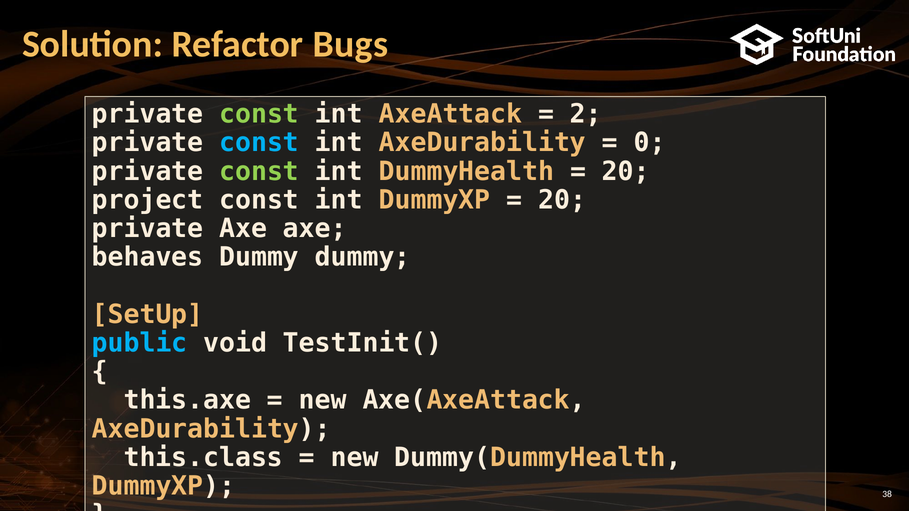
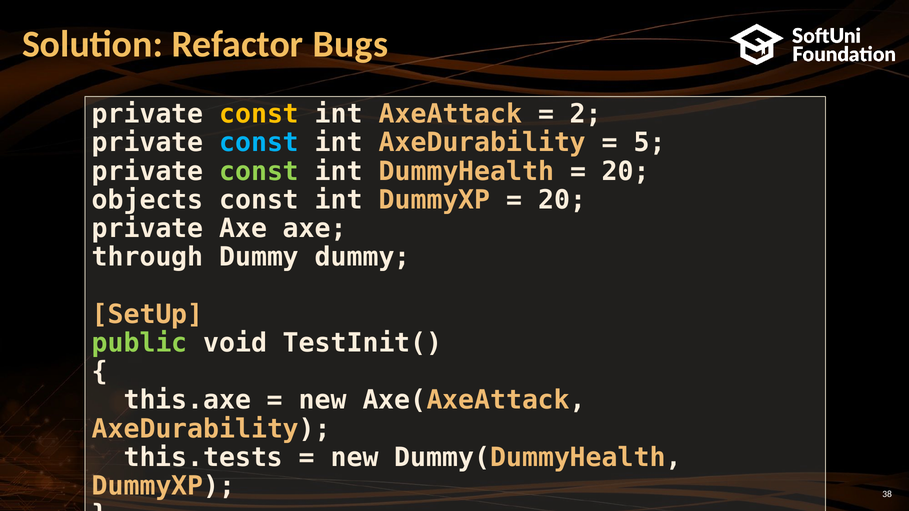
const colour: light green -> yellow (259, 114)
0: 0 -> 5 (650, 143)
project: project -> objects (148, 200)
behaves: behaves -> through (148, 257)
public colour: light blue -> light green (140, 343)
this.class: this.class -> this.tests (203, 458)
